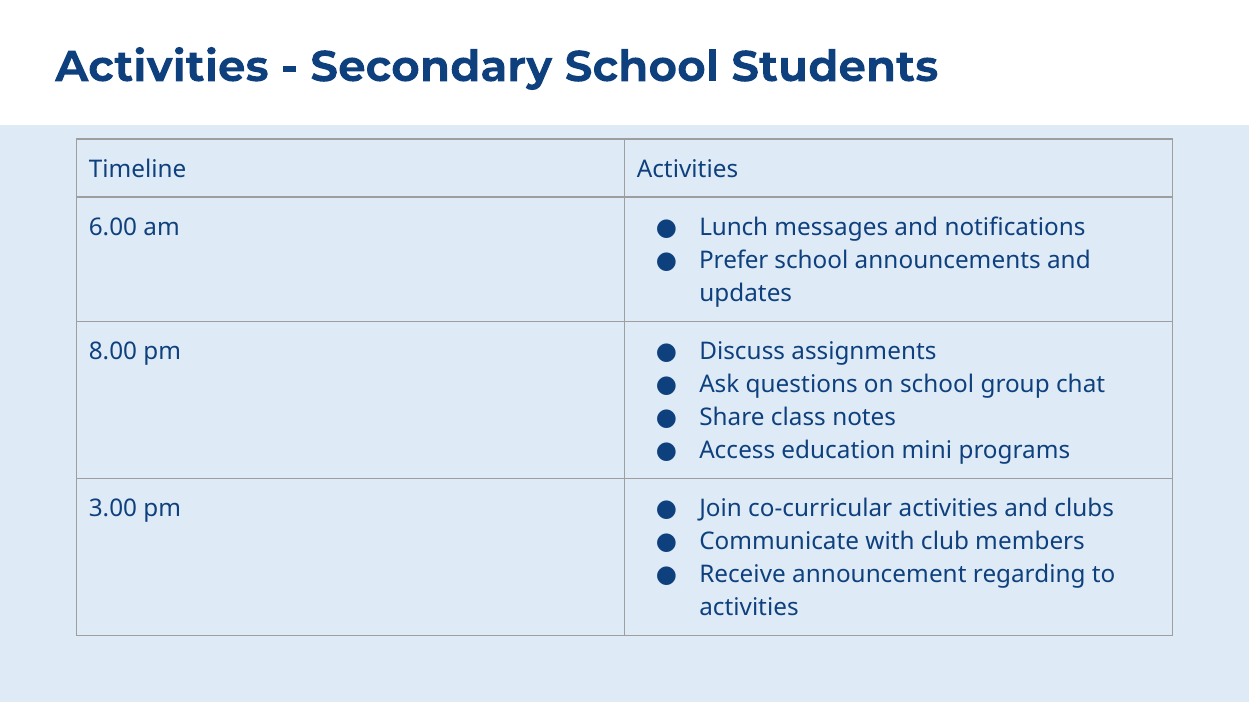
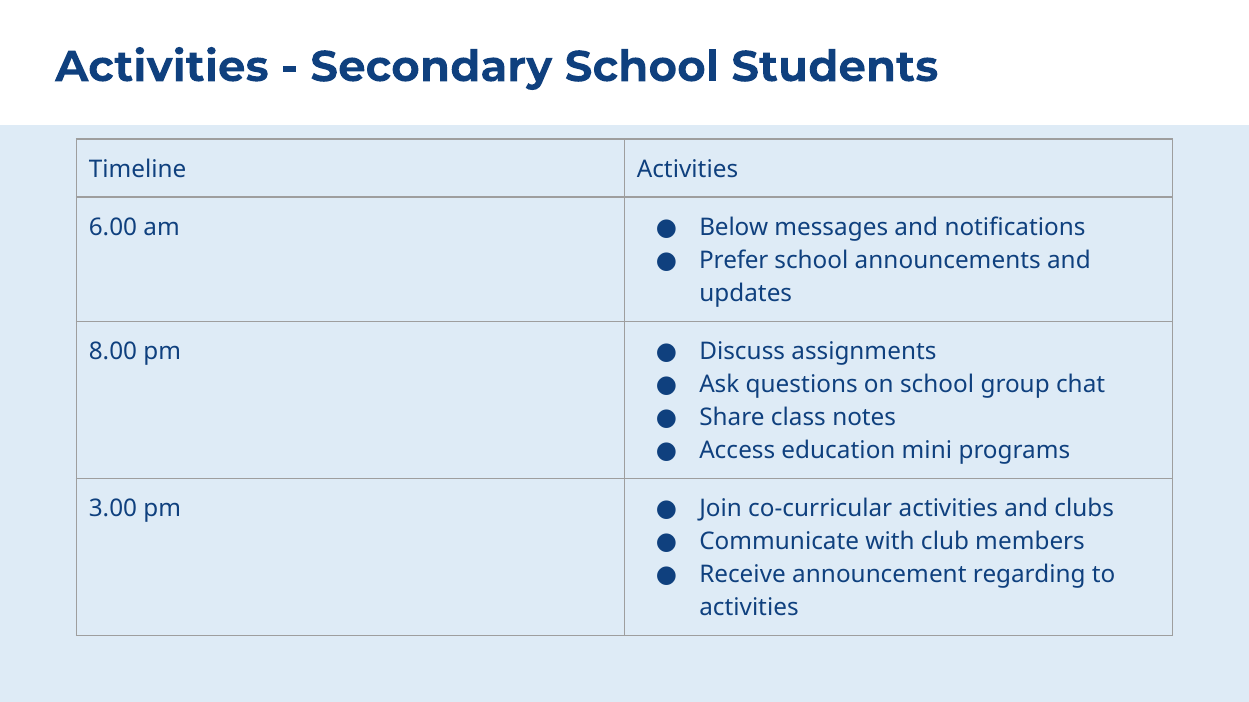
Lunch: Lunch -> Below (734, 228)
